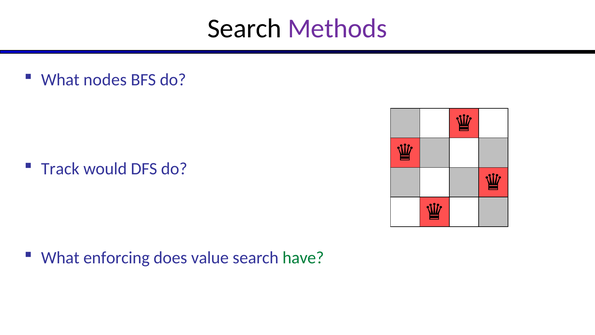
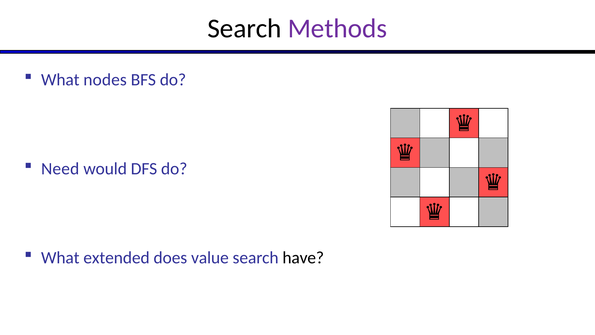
Track: Track -> Need (60, 169)
enforcing: enforcing -> extended (117, 257)
have colour: green -> black (303, 257)
